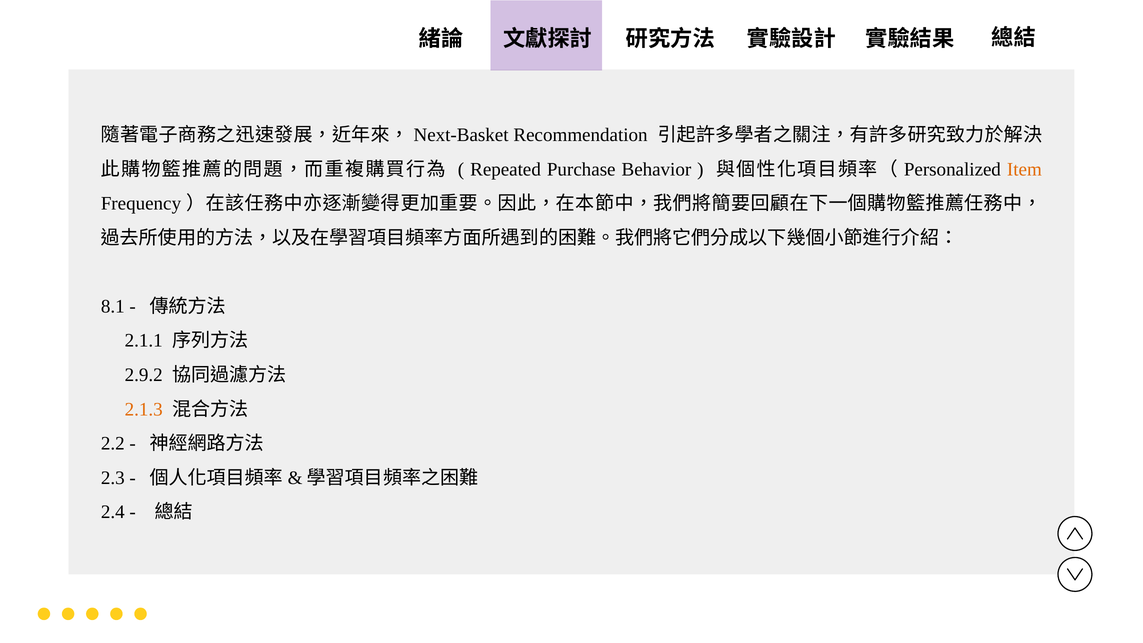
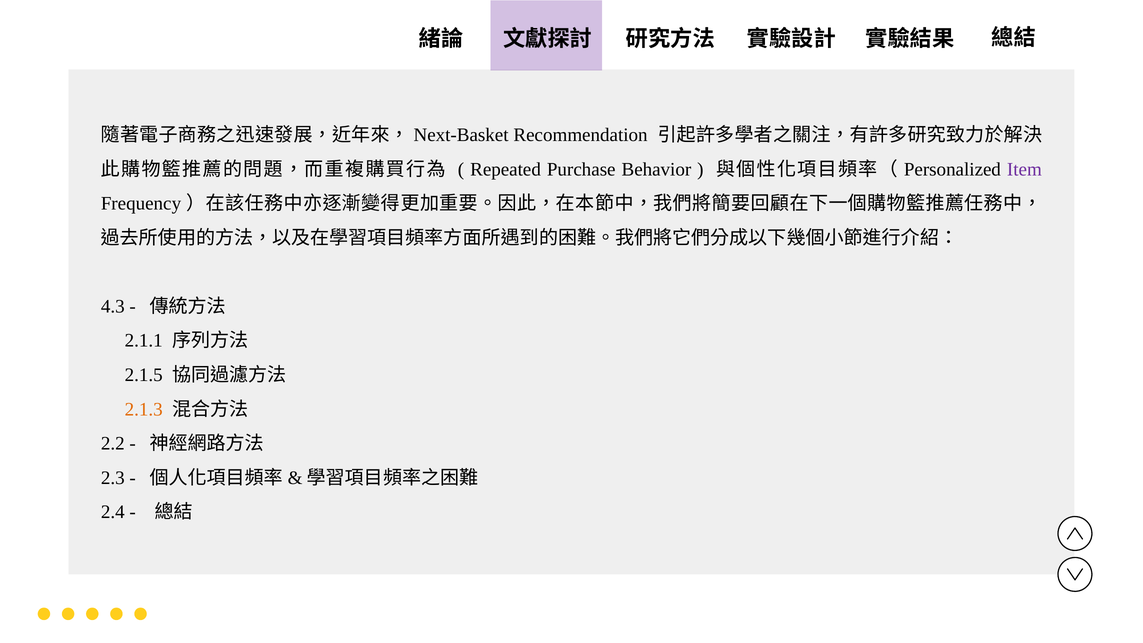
Item colour: orange -> purple (1024, 169)
8.1: 8.1 -> 4.3 (113, 306)
2.9.2: 2.9.2 -> 2.1.5 (144, 375)
